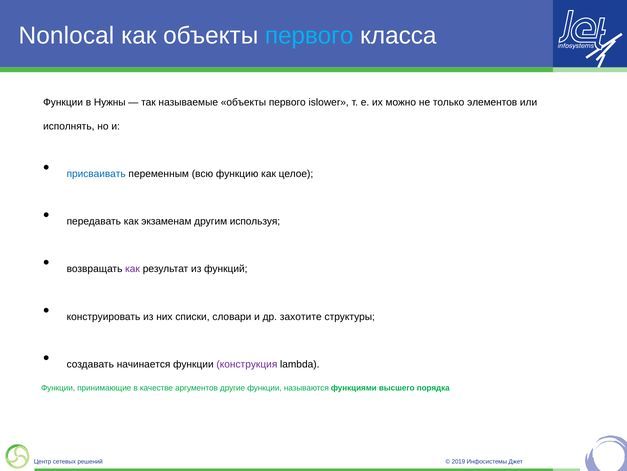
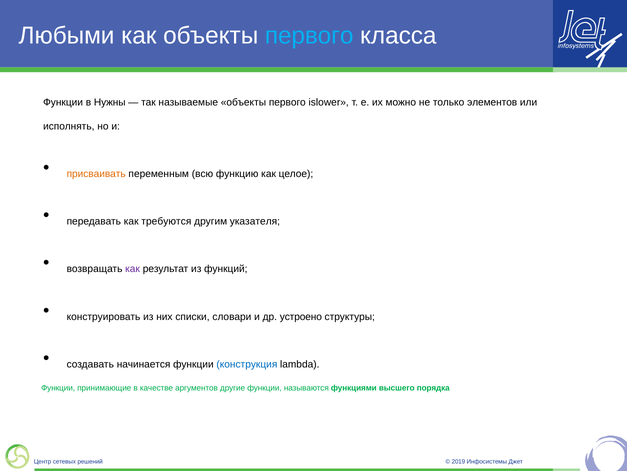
Nonlocal: Nonlocal -> Любыми (67, 35)
присваивать colour: blue -> orange (96, 174)
экзаменам: экзаменам -> требуются (166, 221)
используя: используя -> указателя (255, 221)
захотите: захотите -> устроено (301, 316)
конструкция colour: purple -> blue (247, 364)
